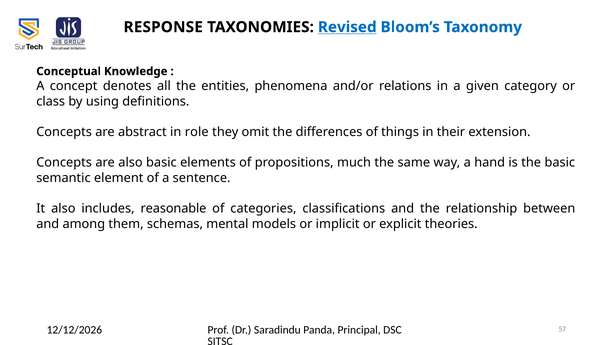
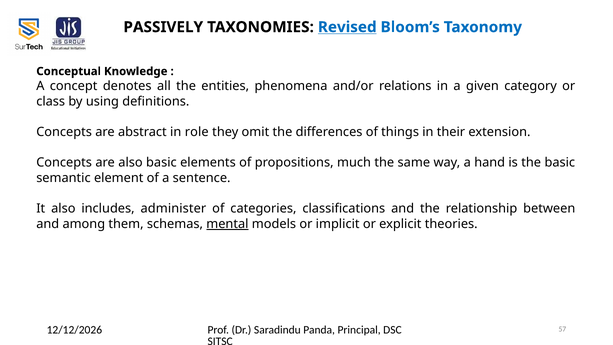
RESPONSE: RESPONSE -> PASSIVELY (163, 27)
reasonable: reasonable -> administer (173, 209)
mental underline: none -> present (227, 224)
